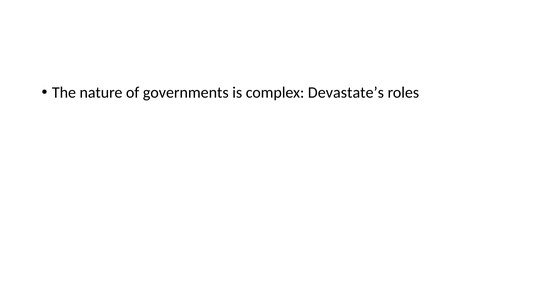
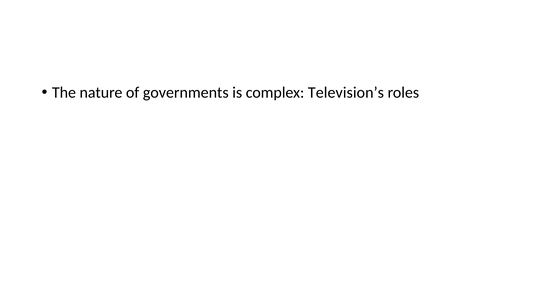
Devastate’s: Devastate’s -> Television’s (346, 92)
